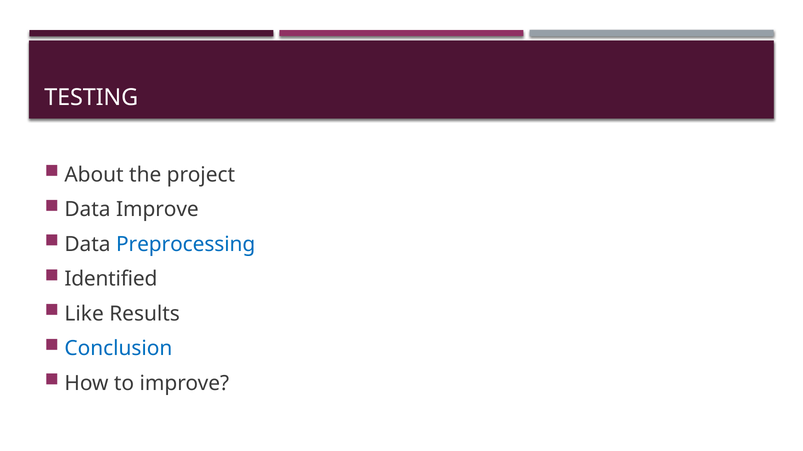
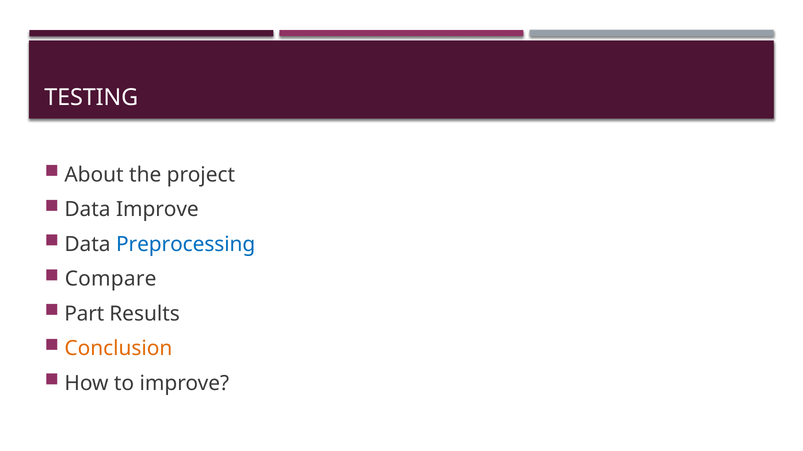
Identified: Identified -> Compare (111, 279)
Like: Like -> Part (84, 314)
Conclusion colour: blue -> orange (118, 349)
